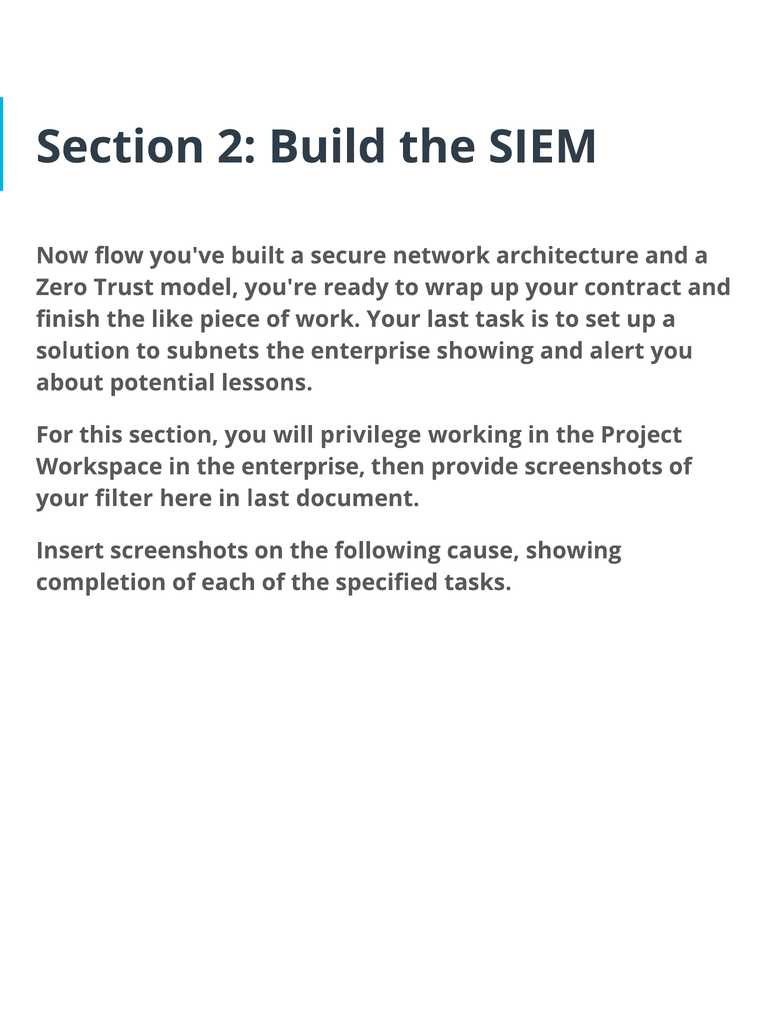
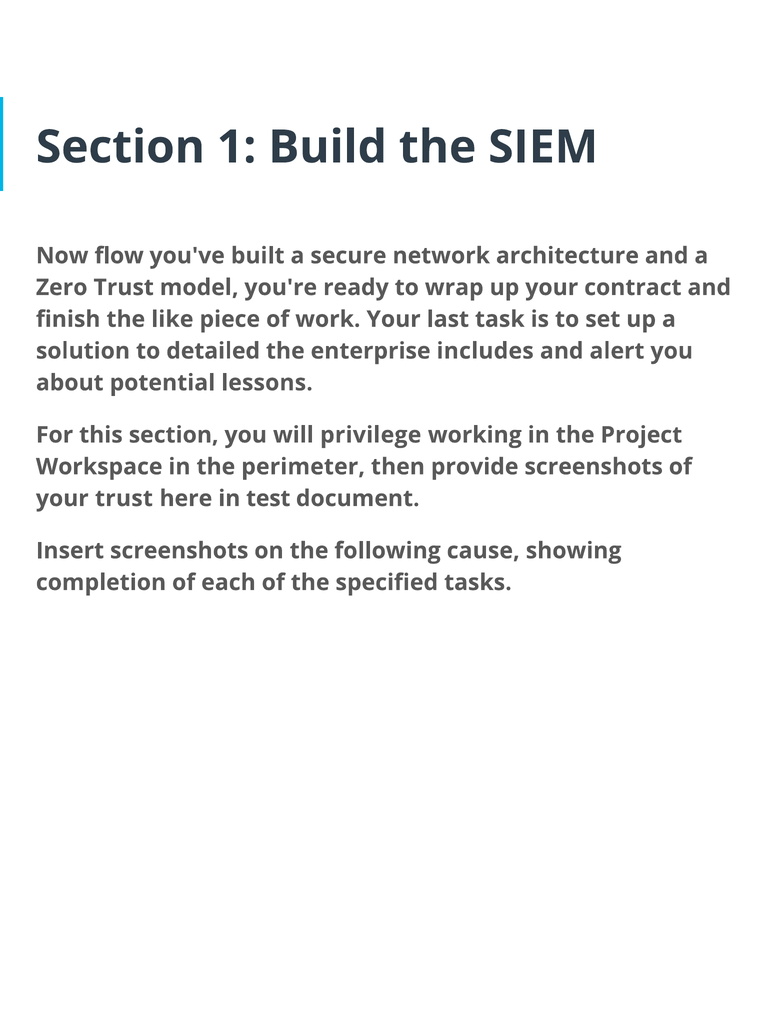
2: 2 -> 1 (237, 147)
subnets: subnets -> detailed (213, 351)
enterprise showing: showing -> includes (485, 351)
in the enterprise: enterprise -> perimeter (303, 467)
your filter: filter -> trust (124, 499)
in last: last -> test (268, 499)
